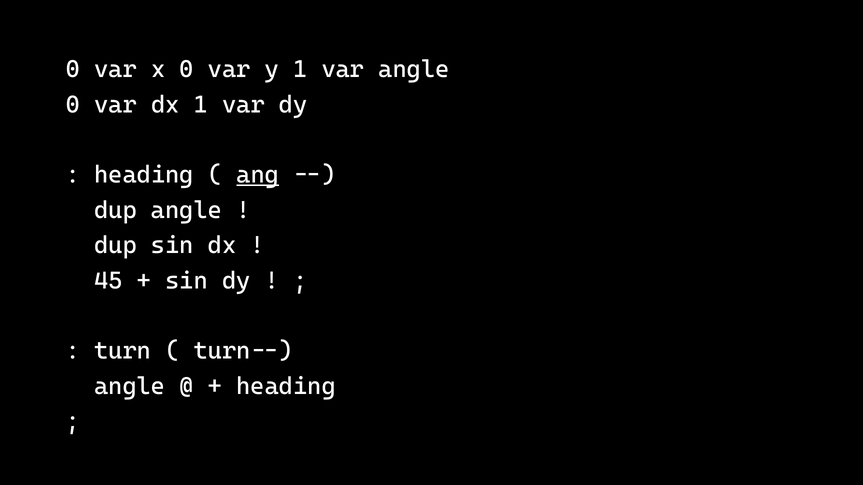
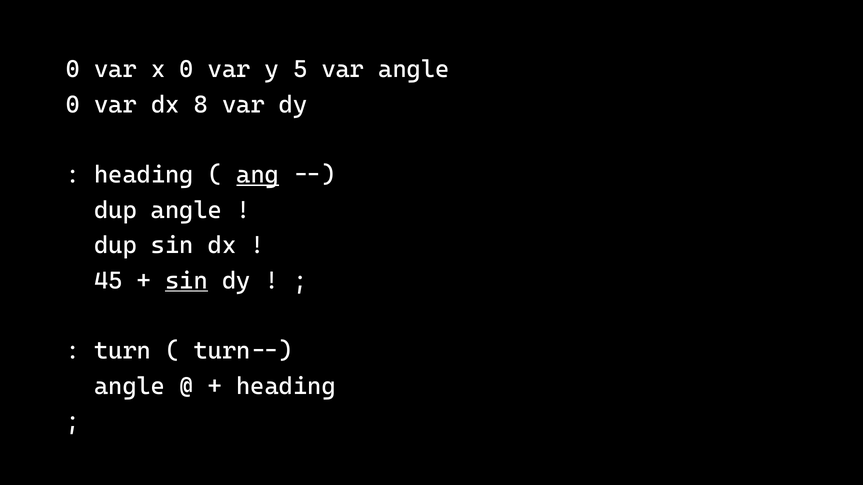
y 1: 1 -> 5 (300, 69)
dx 1: 1 -> 8 (201, 105)
sin underline: none -> present (187, 281)
